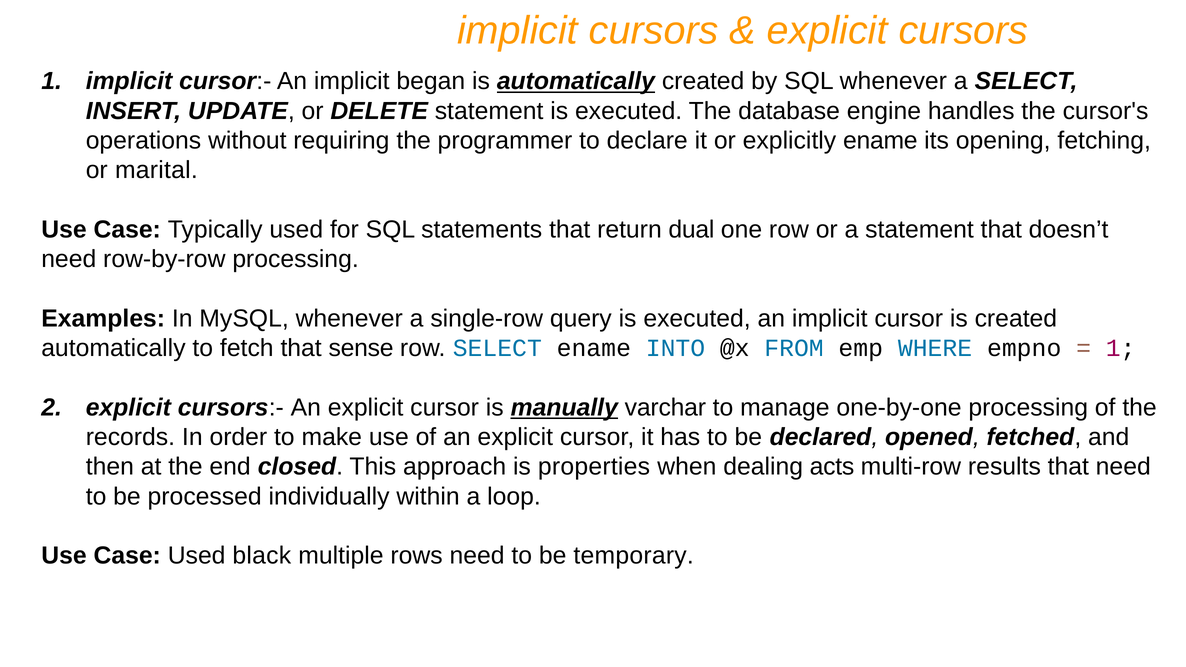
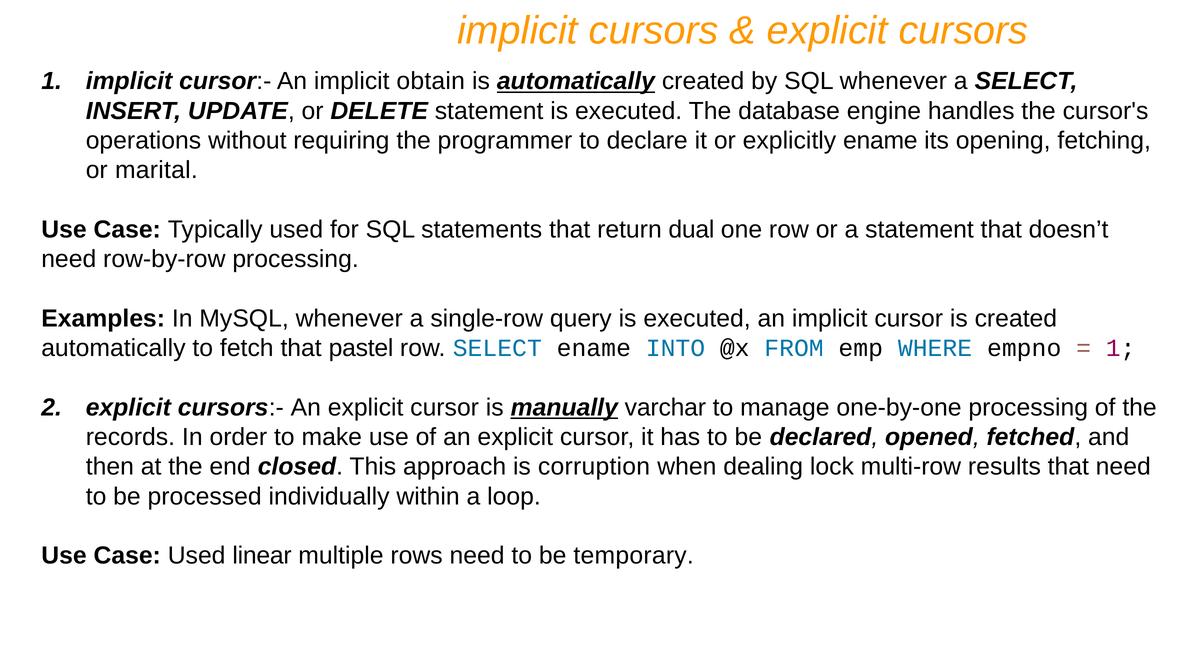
began: began -> obtain (431, 81)
sense: sense -> pastel (361, 348)
properties: properties -> corruption (594, 467)
acts: acts -> lock (832, 467)
black: black -> linear (262, 556)
